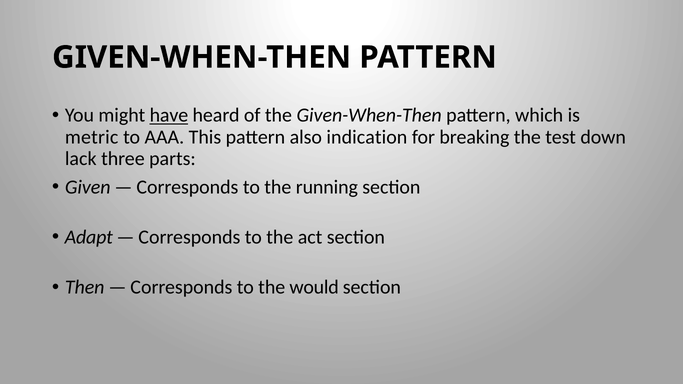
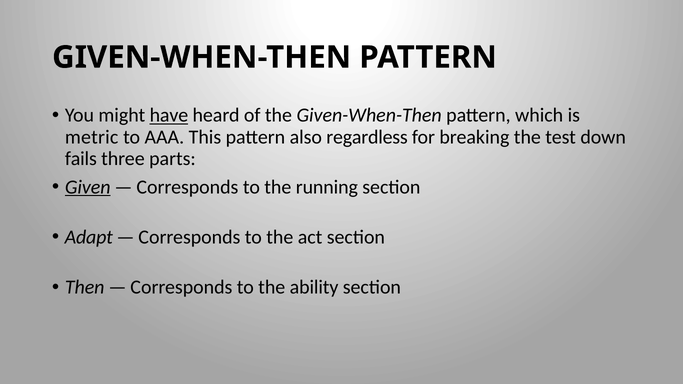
indication: indication -> regardless (367, 137)
lack: lack -> fails (81, 159)
Given underline: none -> present (88, 187)
would: would -> ability (314, 287)
